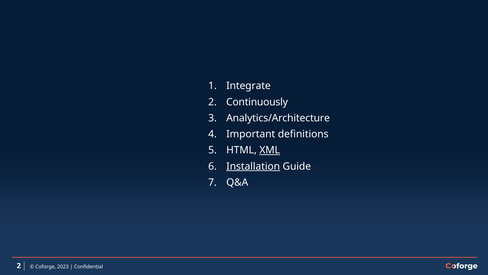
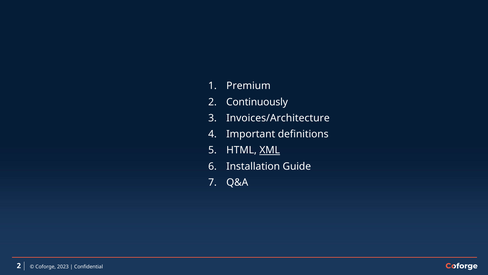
Integrate: Integrate -> Premium (248, 86)
Analytics/Architecture: Analytics/Architecture -> Invoices/Architecture (278, 118)
Installation underline: present -> none (253, 166)
